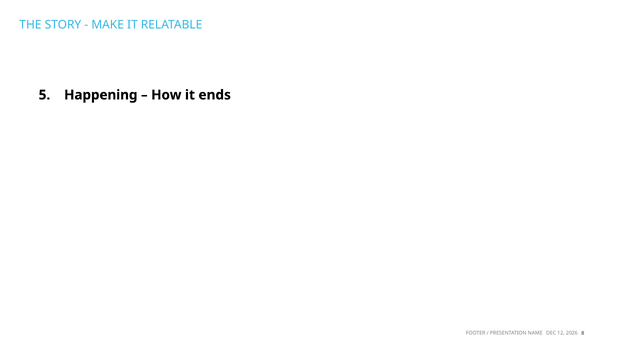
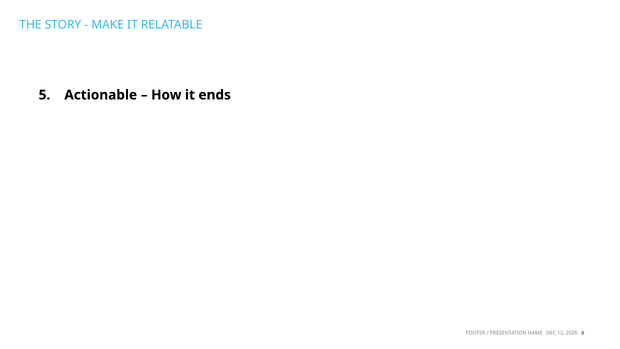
Happening: Happening -> Actionable (101, 95)
